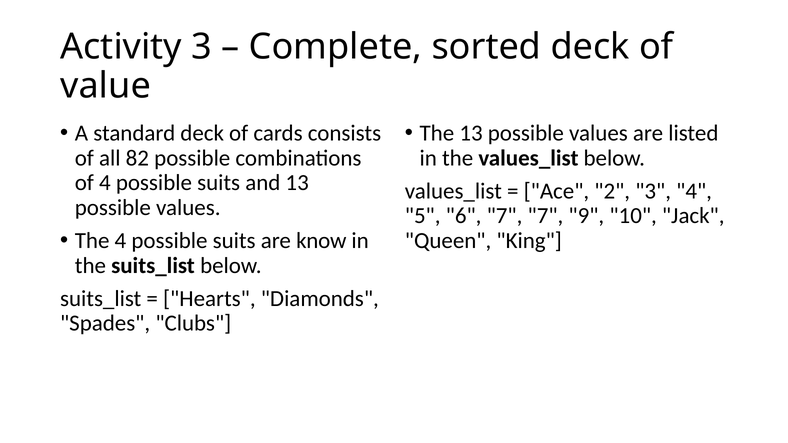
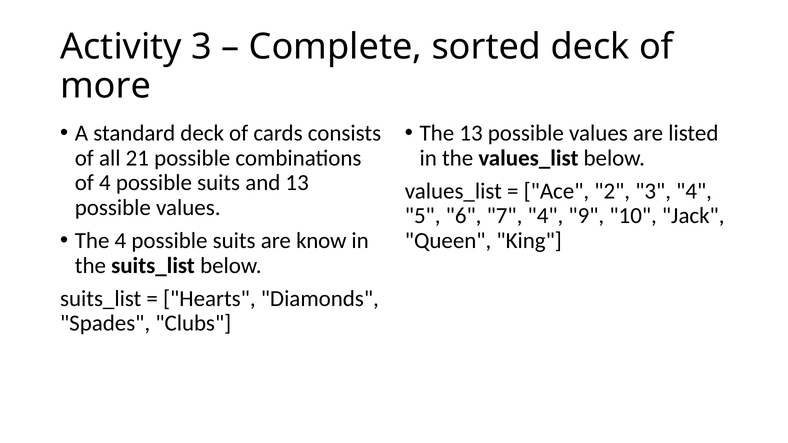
value: value -> more (106, 86)
82: 82 -> 21 (137, 158)
7 7: 7 -> 4 (545, 216)
